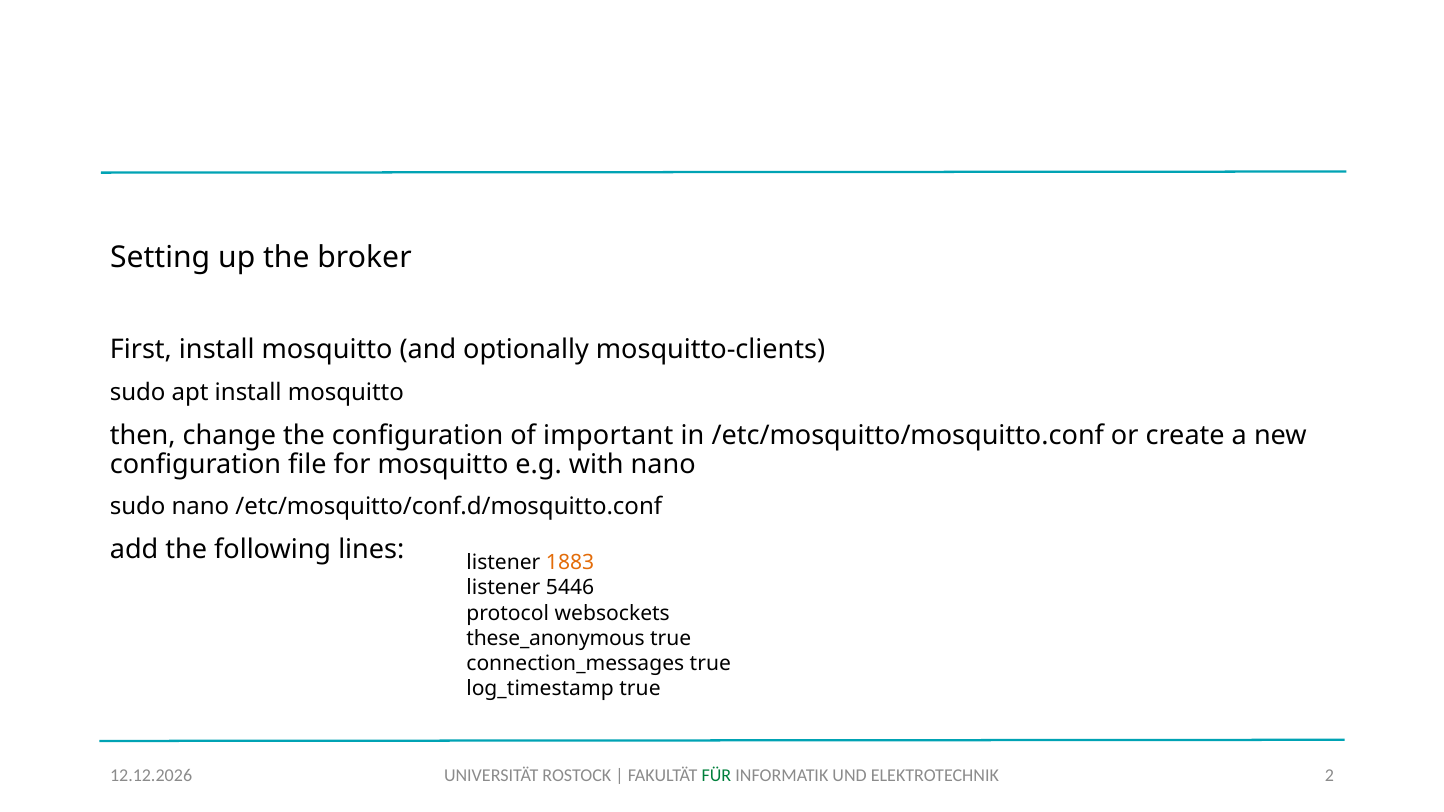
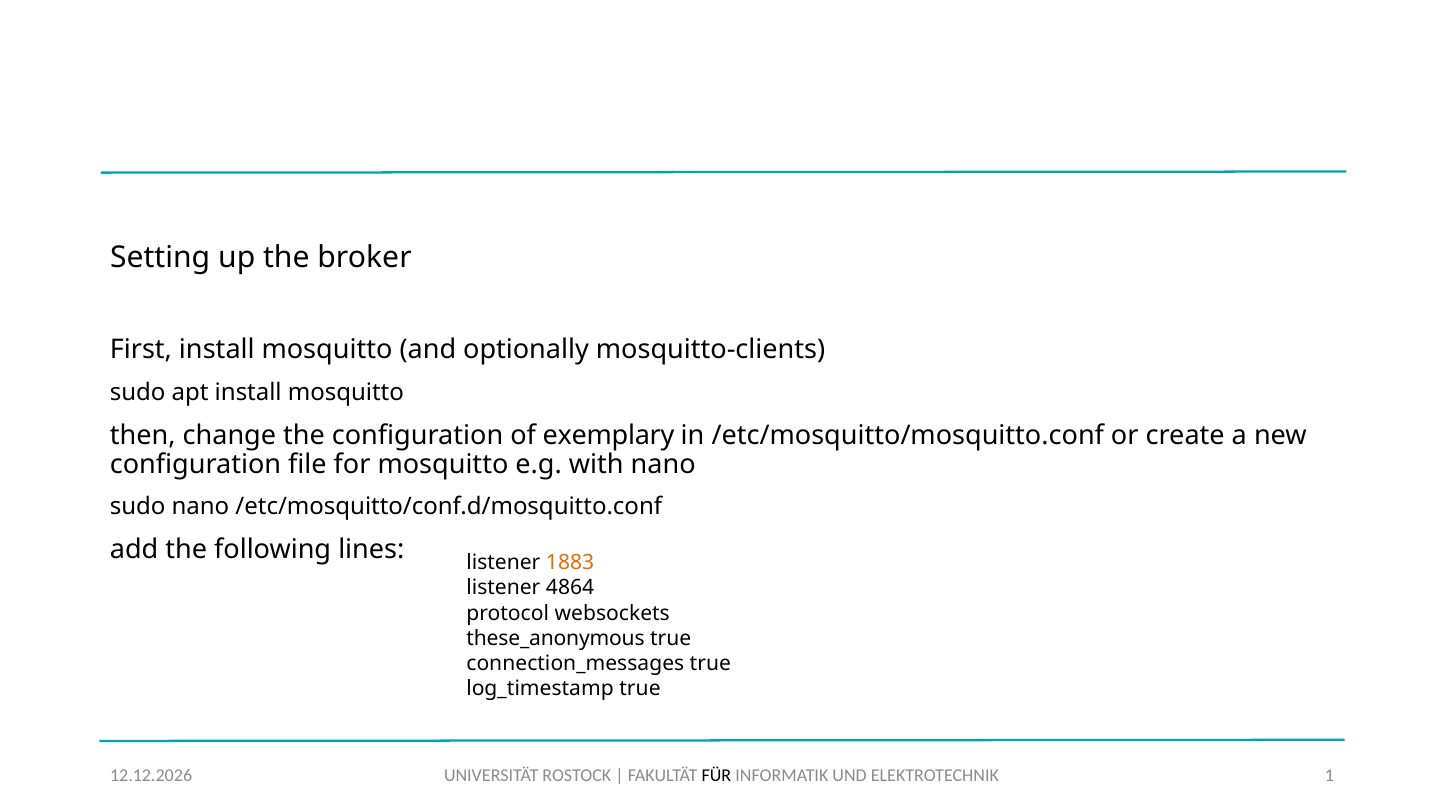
important: important -> exemplary (609, 435)
5446: 5446 -> 4864 (570, 588)
FÜR colour: green -> black (716, 776)
2: 2 -> 1 (1329, 776)
